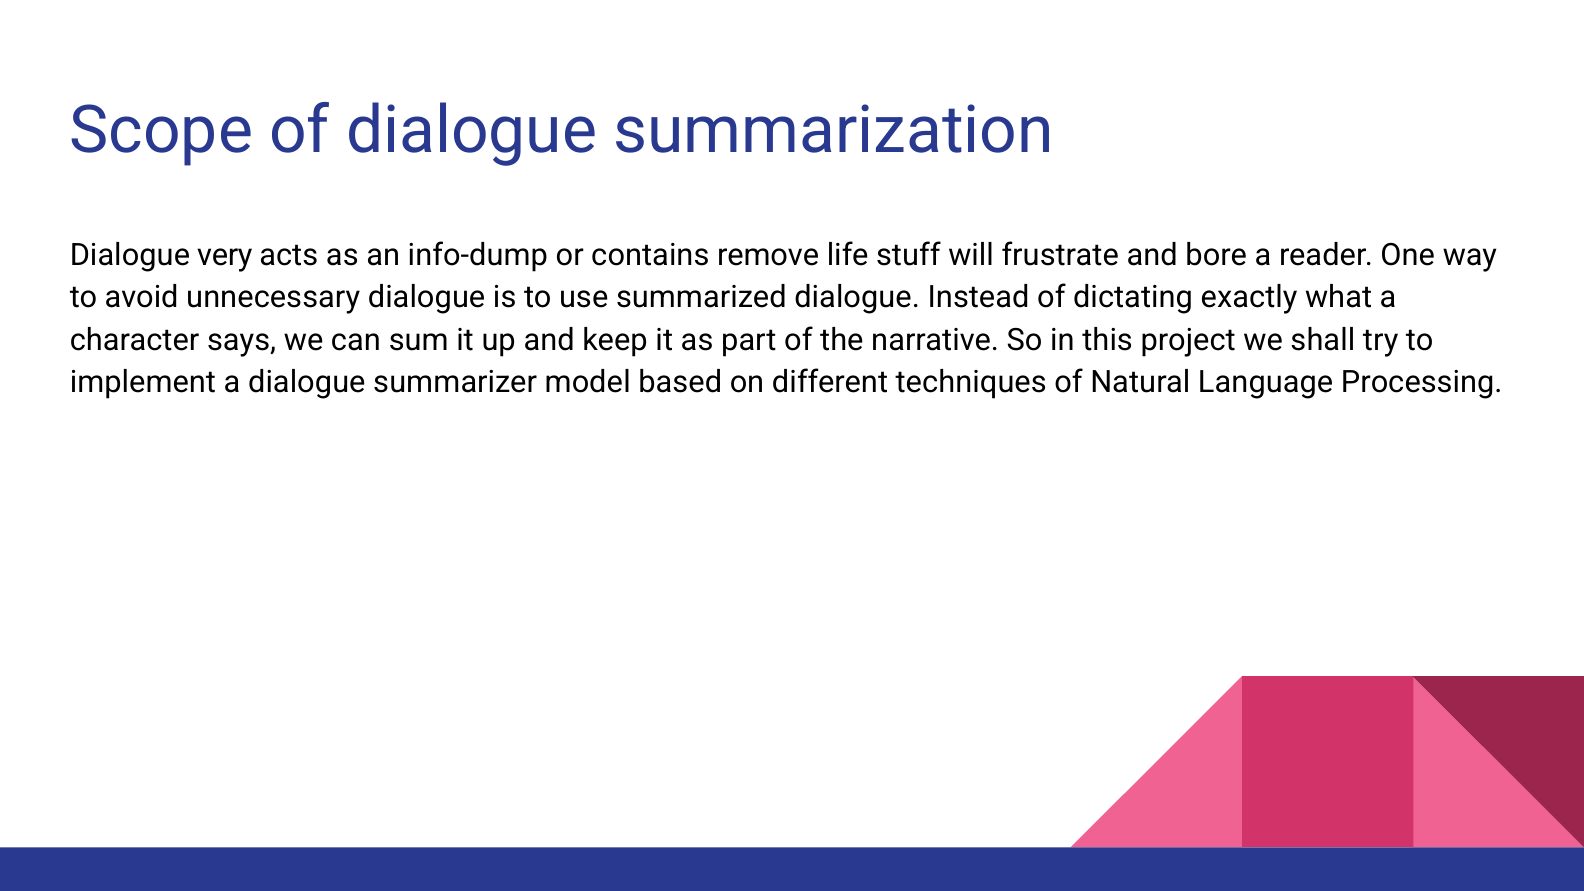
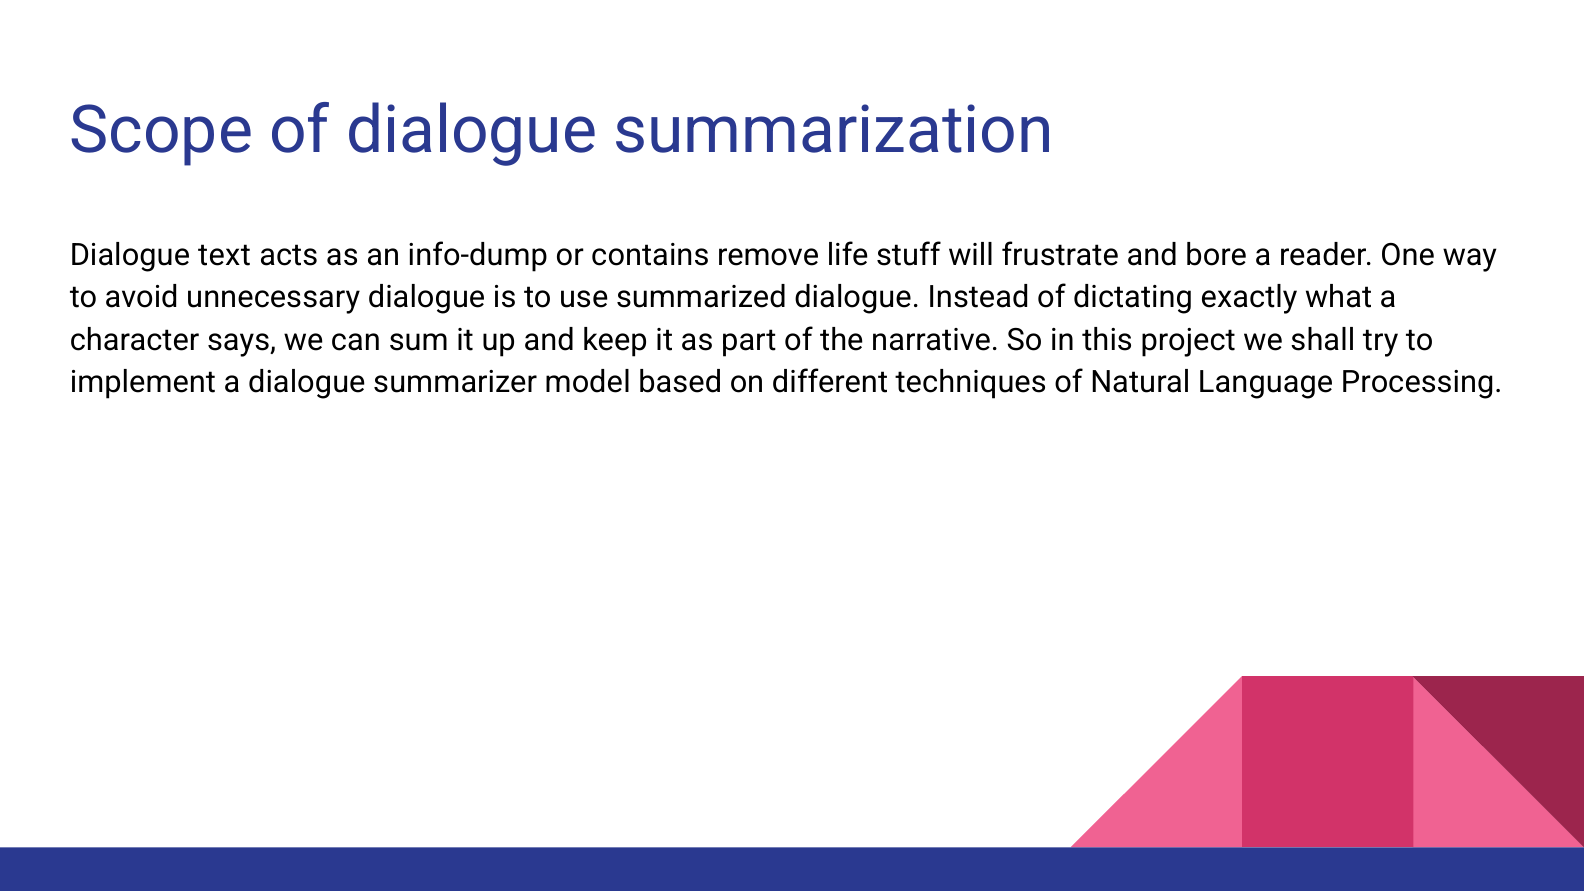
very: very -> text (225, 255)
